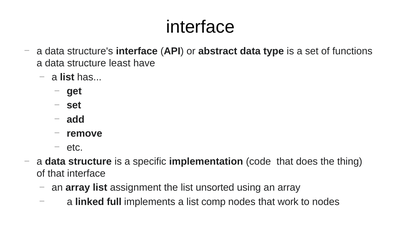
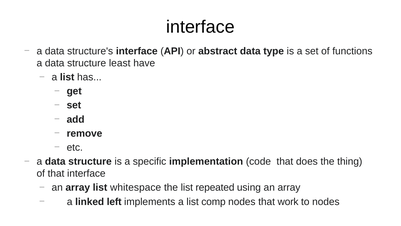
assignment: assignment -> whitespace (136, 187)
unsorted: unsorted -> repeated (215, 187)
full: full -> left (114, 201)
